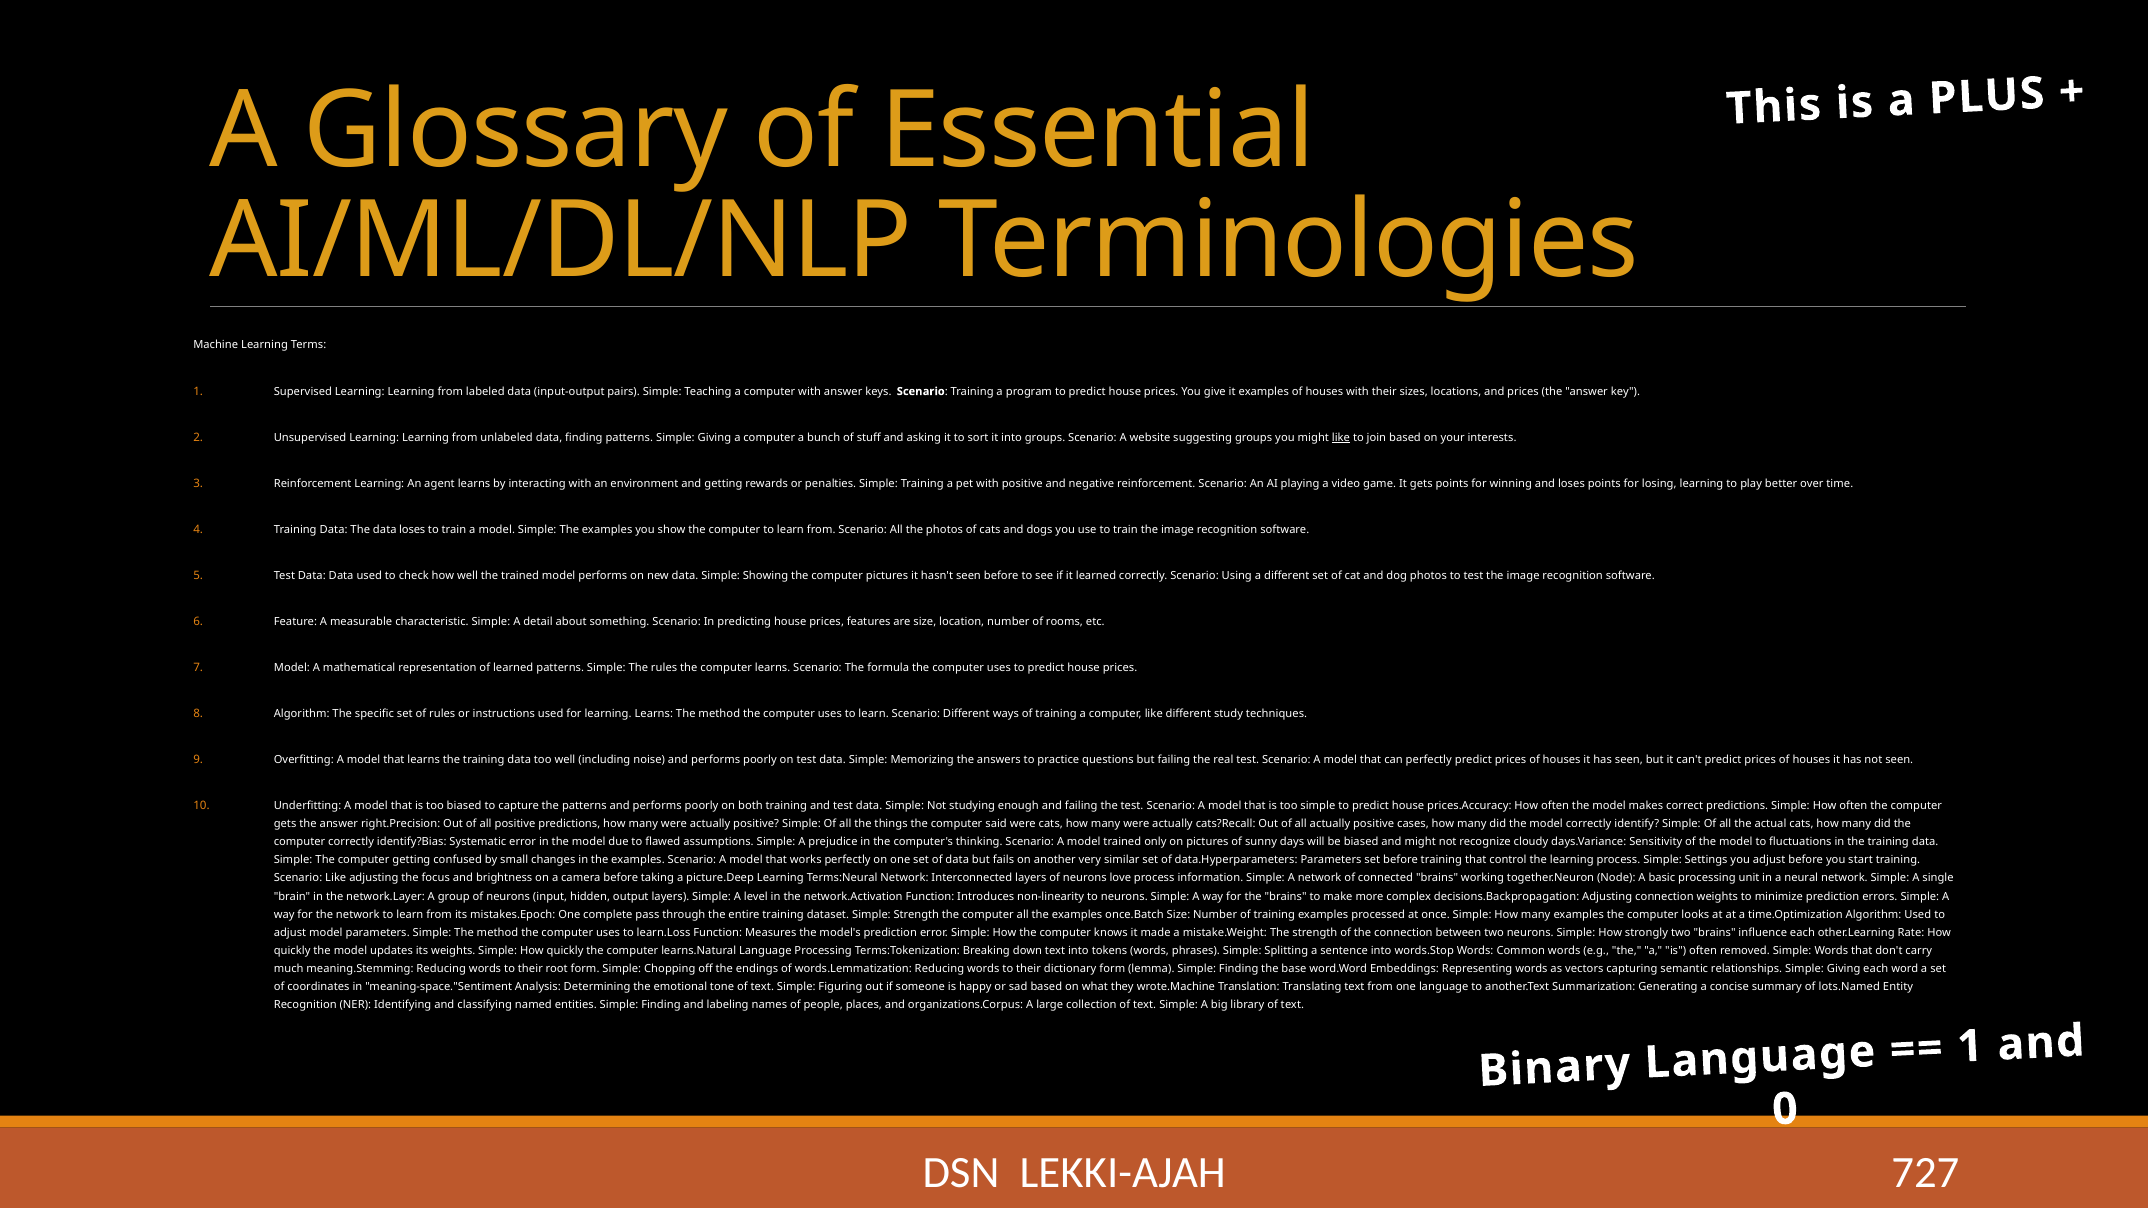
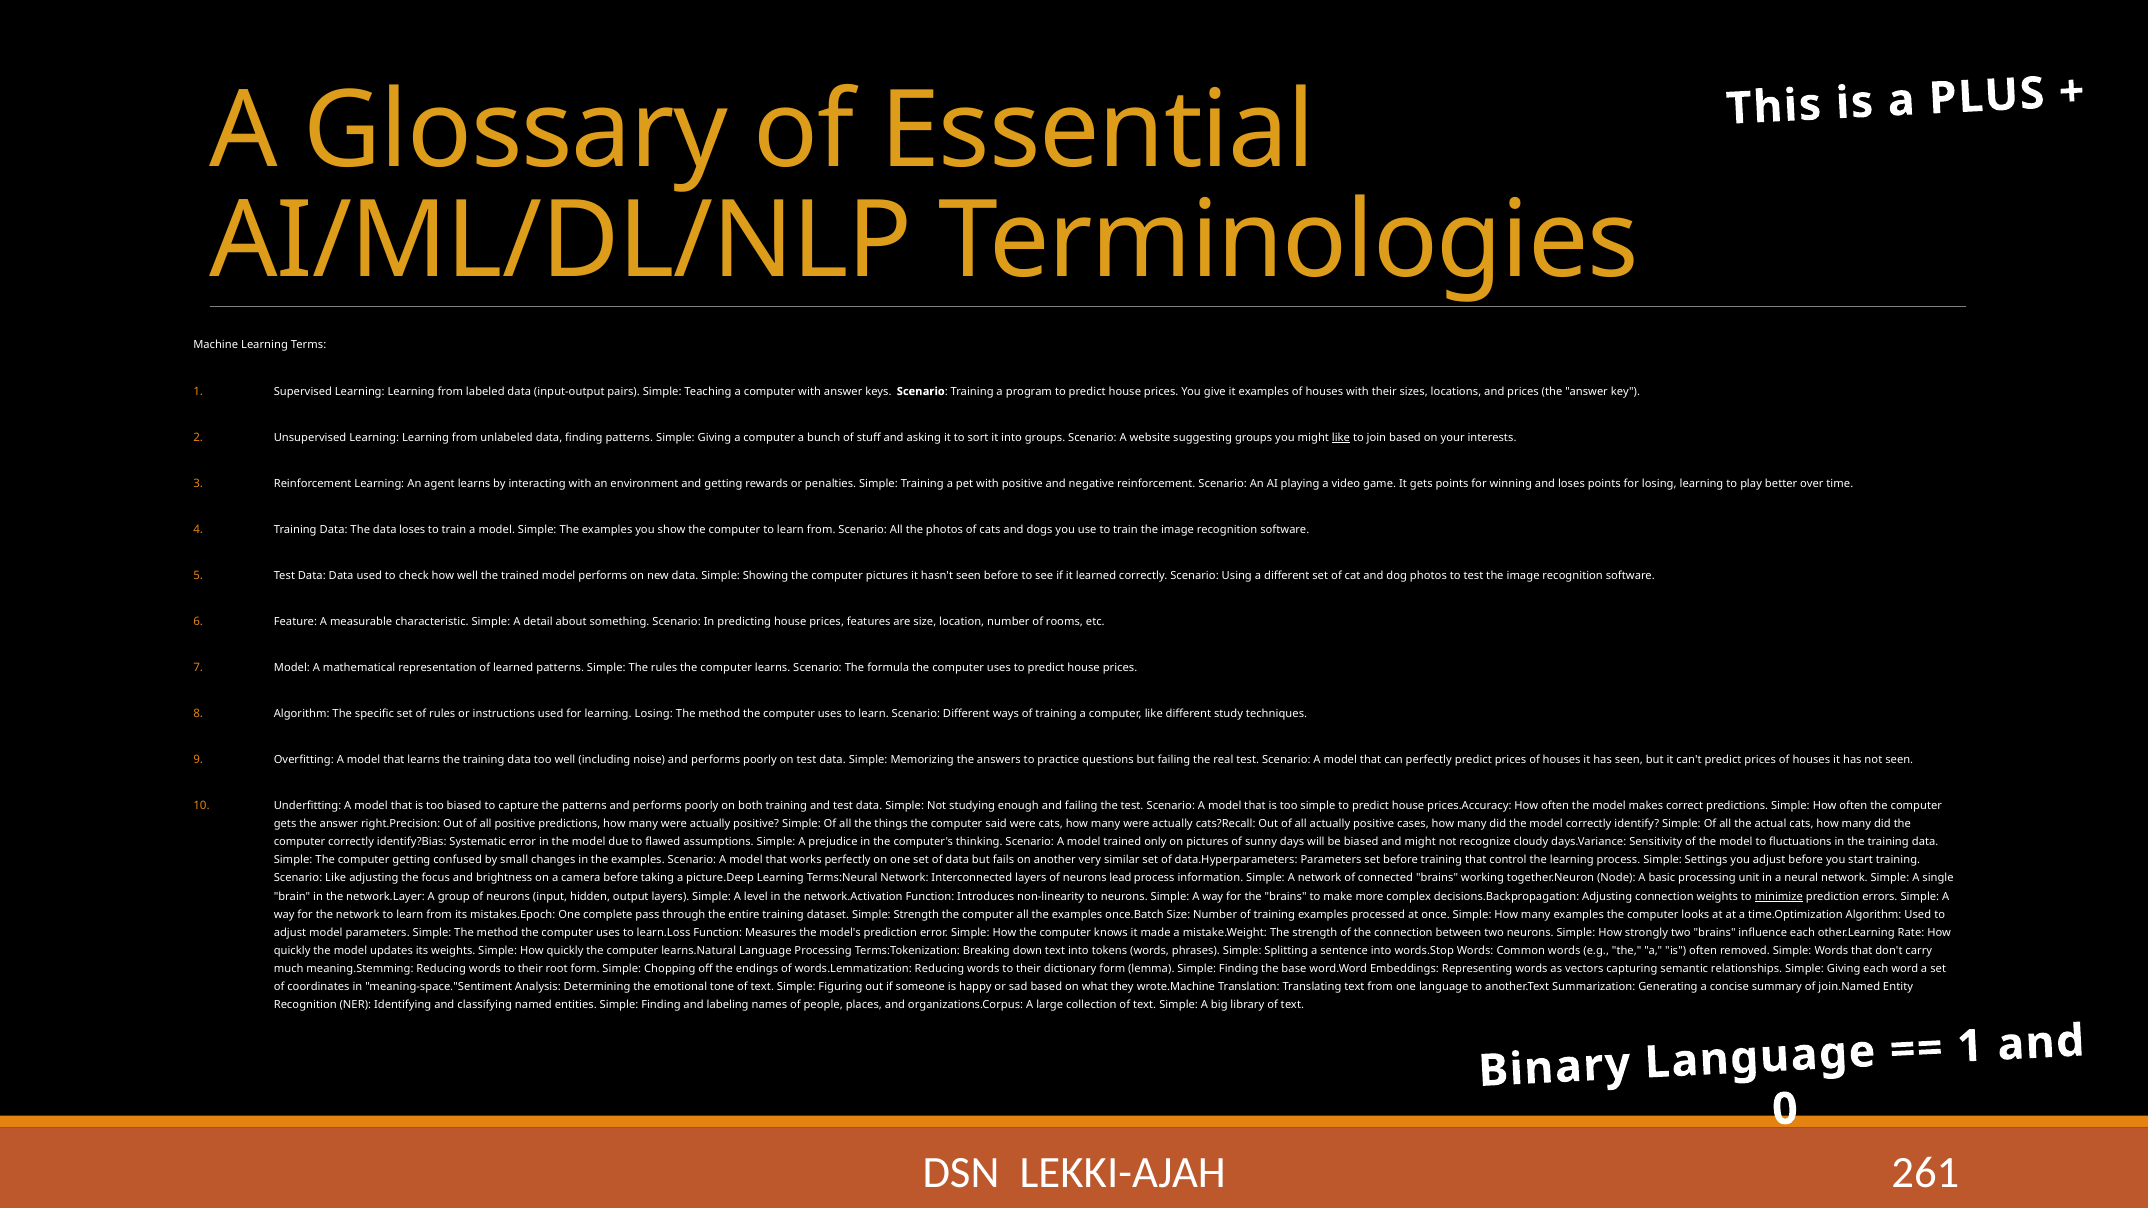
learning Learns: Learns -> Losing (654, 714)
love: love -> lead (1120, 878)
minimize underline: none -> present (1779, 897)
lots.Named: lots.Named -> join.Named (1849, 987)
727: 727 -> 261 (1925, 1173)
